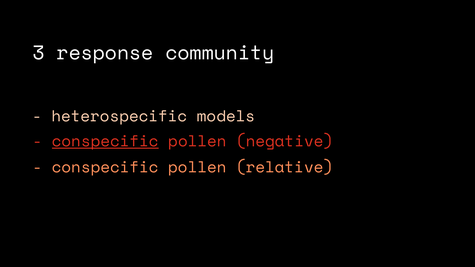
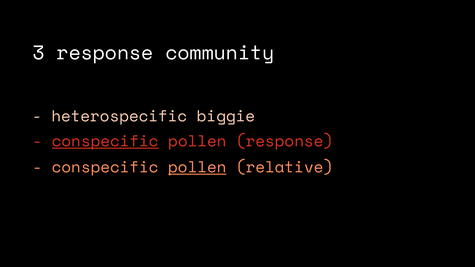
models: models -> biggie (226, 116)
pollen negative: negative -> response (285, 141)
pollen underline: none -> present (197, 167)
